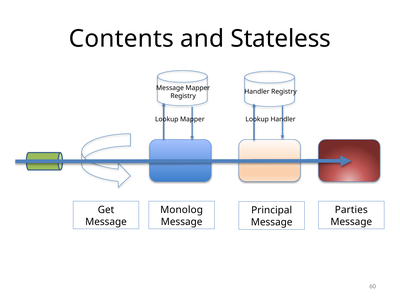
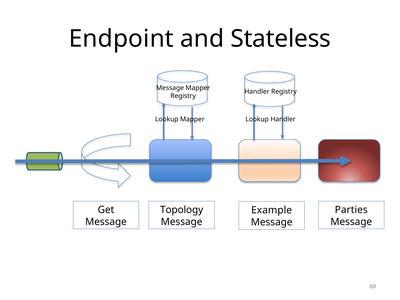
Contents: Contents -> Endpoint (121, 39)
Monolog: Monolog -> Topology (182, 210)
Principal: Principal -> Example (272, 210)
